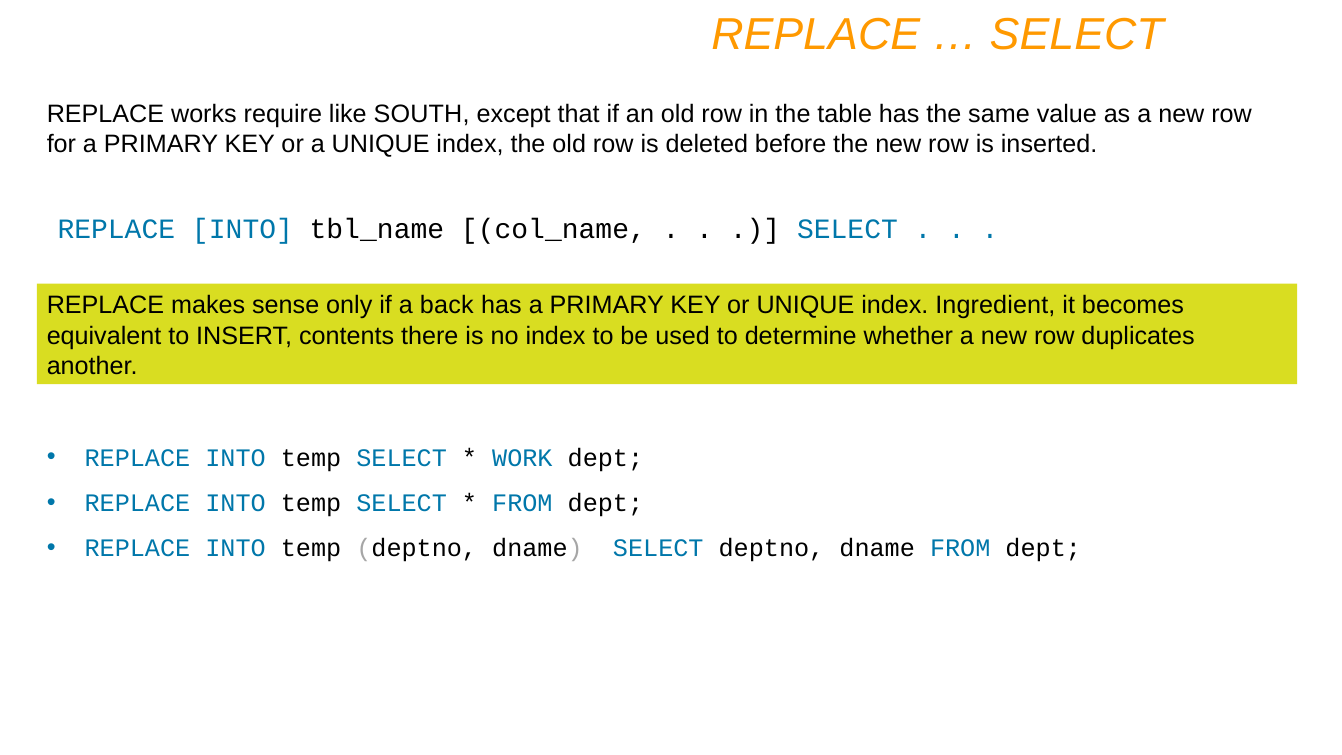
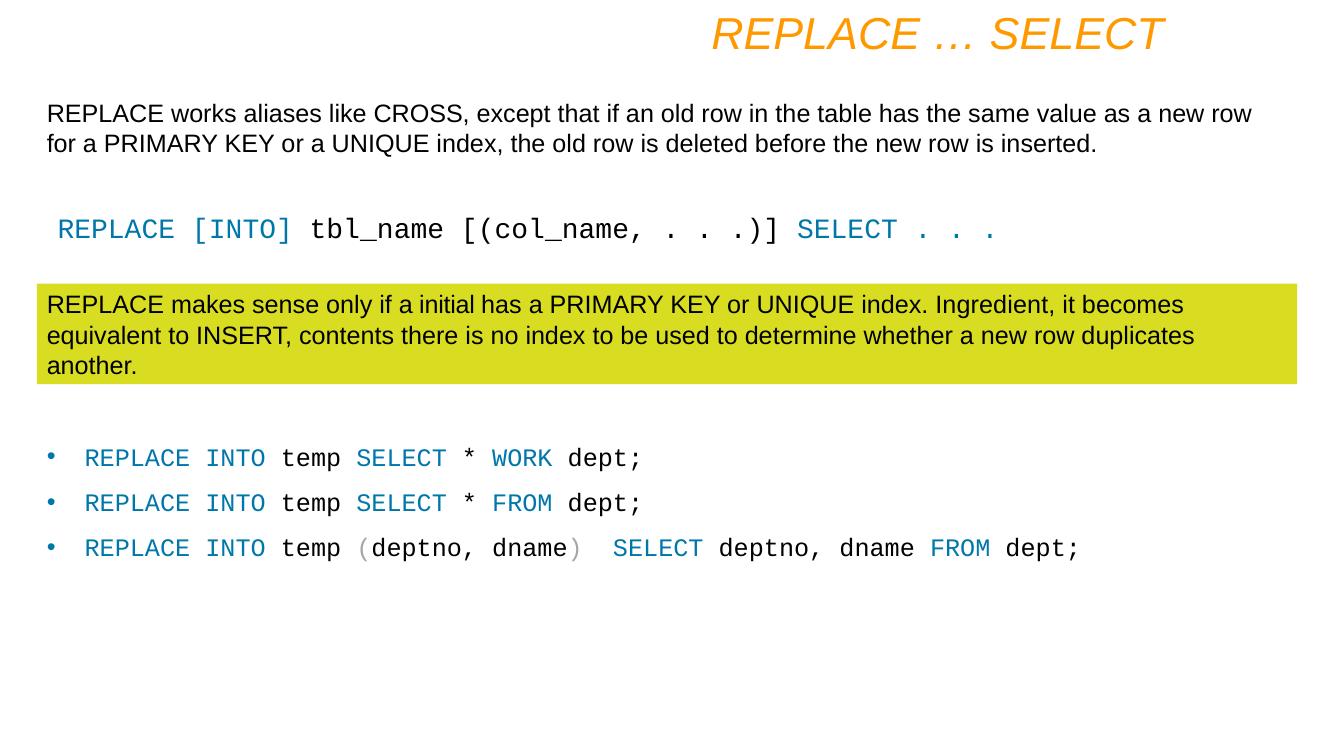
require: require -> aliases (283, 114)
SOUTH: SOUTH -> CROSS (422, 114)
back: back -> initial (447, 305)
